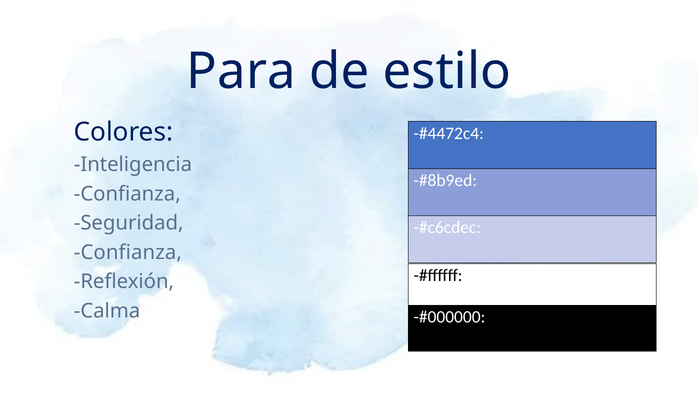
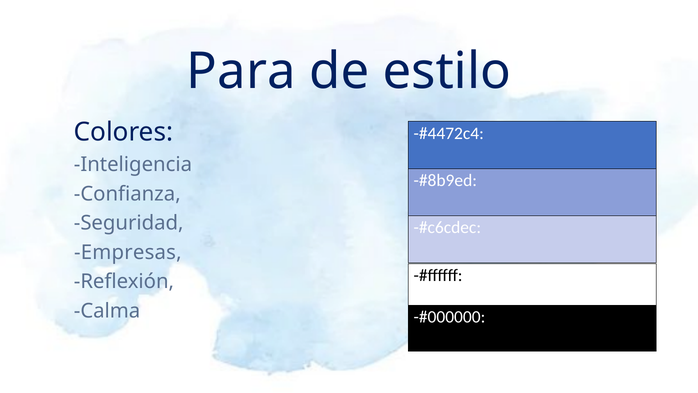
Confianza: Confianza -> Empresas (128, 252)
